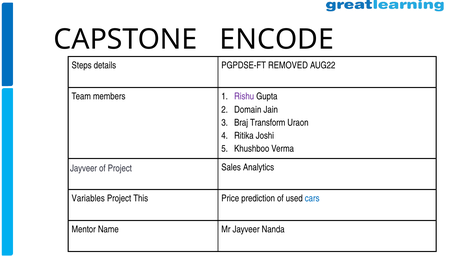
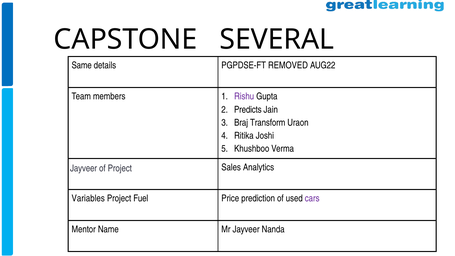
ENCODE: ENCODE -> SEVERAL (277, 39)
Steps: Steps -> Same (82, 66)
Domain: Domain -> Predicts (248, 110)
This: This -> Fuel (141, 198)
cars colour: blue -> purple (312, 198)
